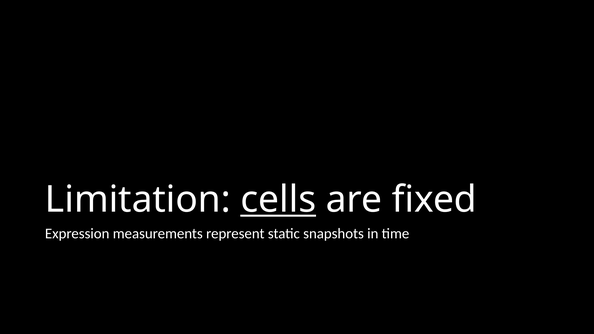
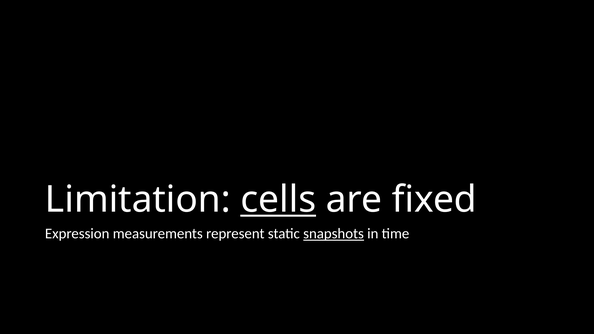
snapshots underline: none -> present (334, 234)
